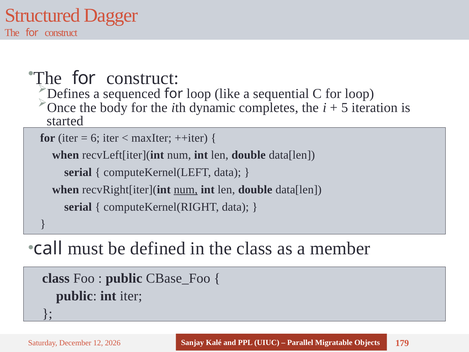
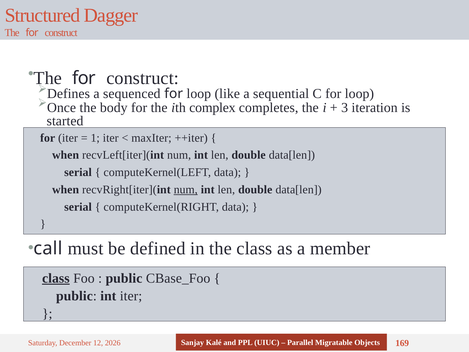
dynamic: dynamic -> complex (212, 108)
5: 5 -> 3 (345, 108)
6: 6 -> 1 (95, 138)
class underline: none -> present (56, 278)
179: 179 -> 169 (402, 343)
